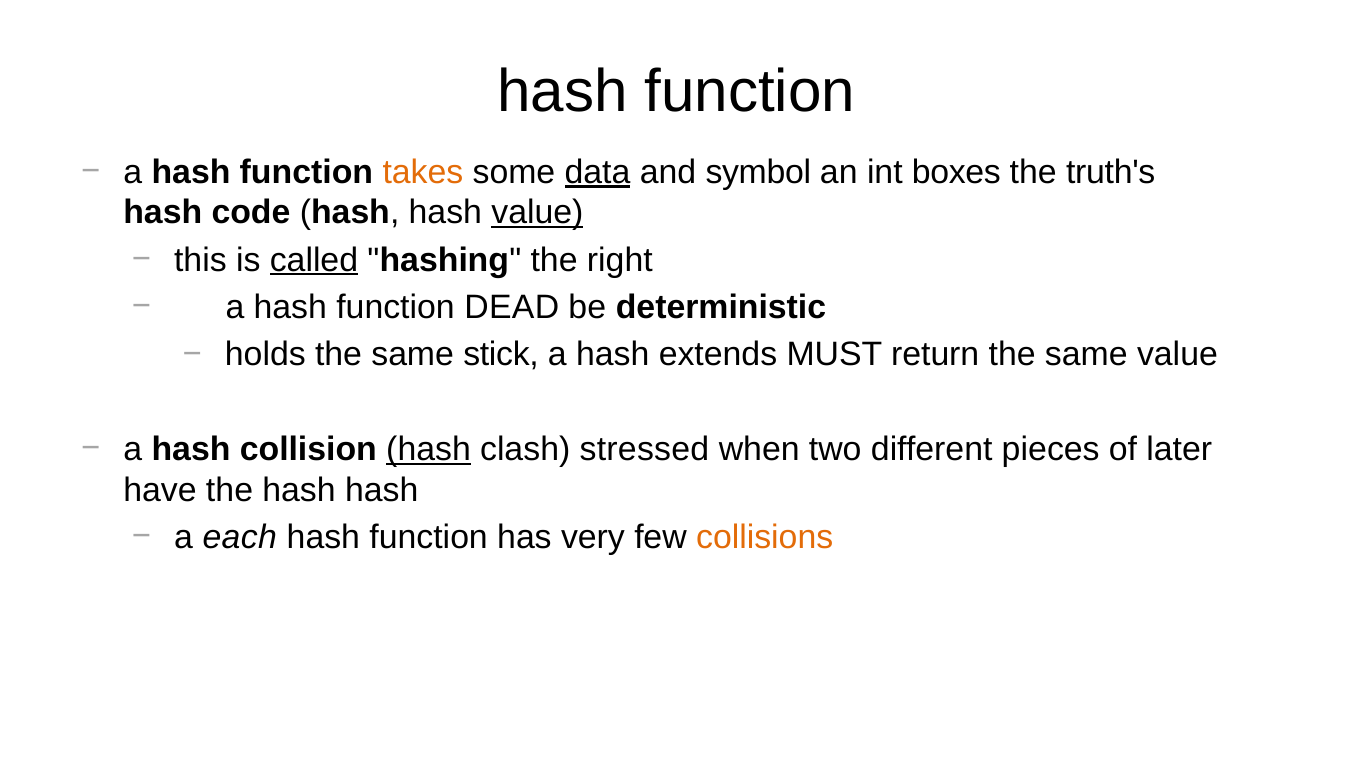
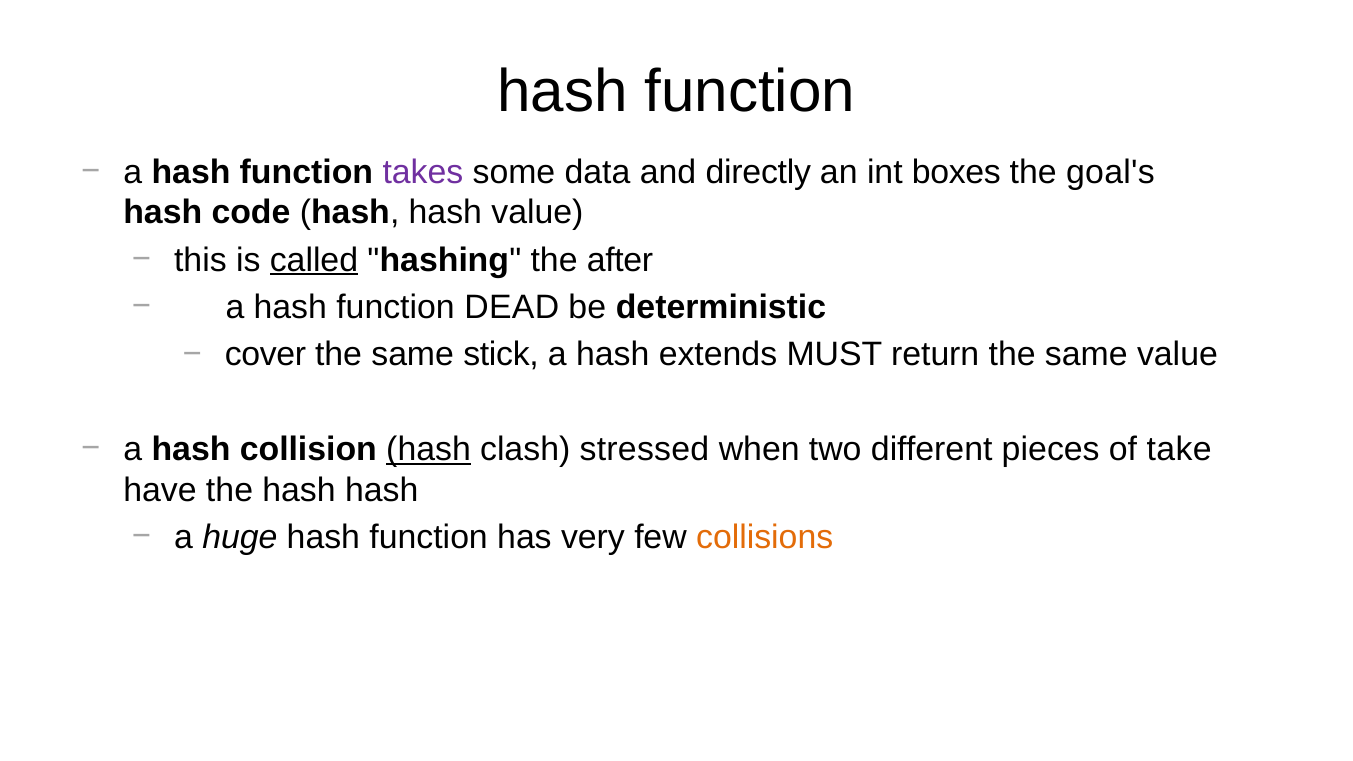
takes colour: orange -> purple (423, 172)
data underline: present -> none (598, 172)
symbol: symbol -> directly (758, 172)
truth's: truth's -> goal's (1110, 172)
value underline: present -> none (537, 213)
right: right -> after (620, 260)
holds: holds -> cover (265, 355)
later: later -> take (1179, 449)
each: each -> huge (240, 537)
